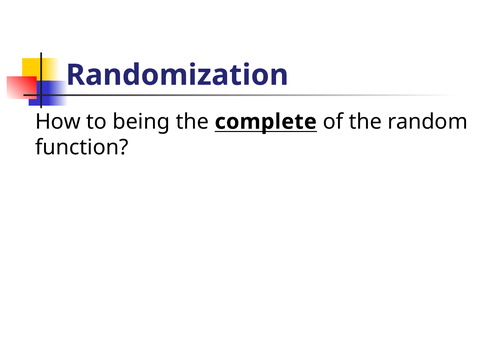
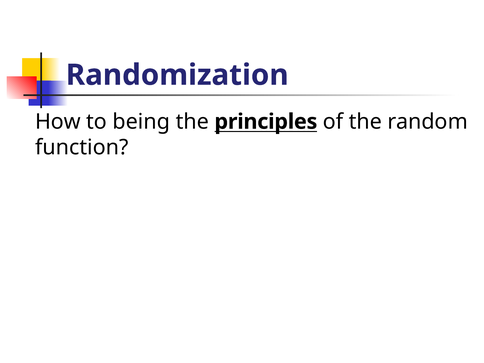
complete: complete -> principles (266, 122)
